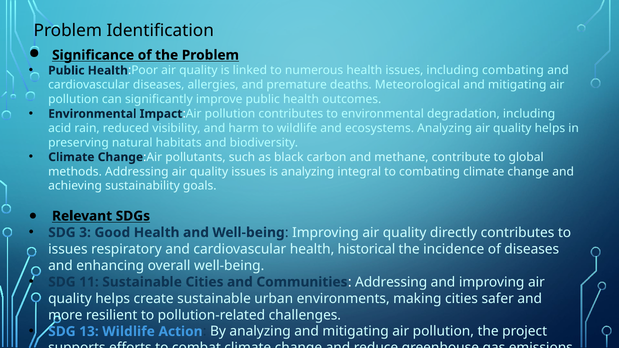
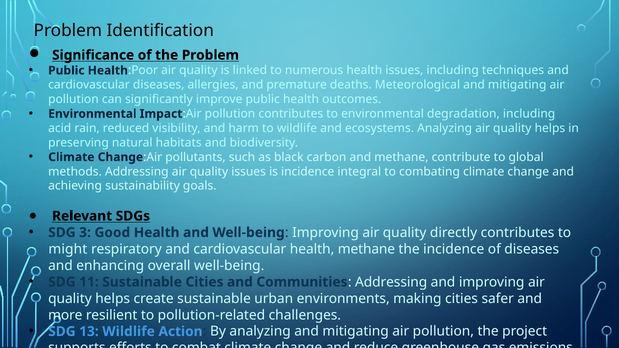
including combating: combating -> techniques (513, 71)
is analyzing: analyzing -> incidence (308, 172)
issues: issues -> might (68, 249)
health historical: historical -> methane (366, 249)
